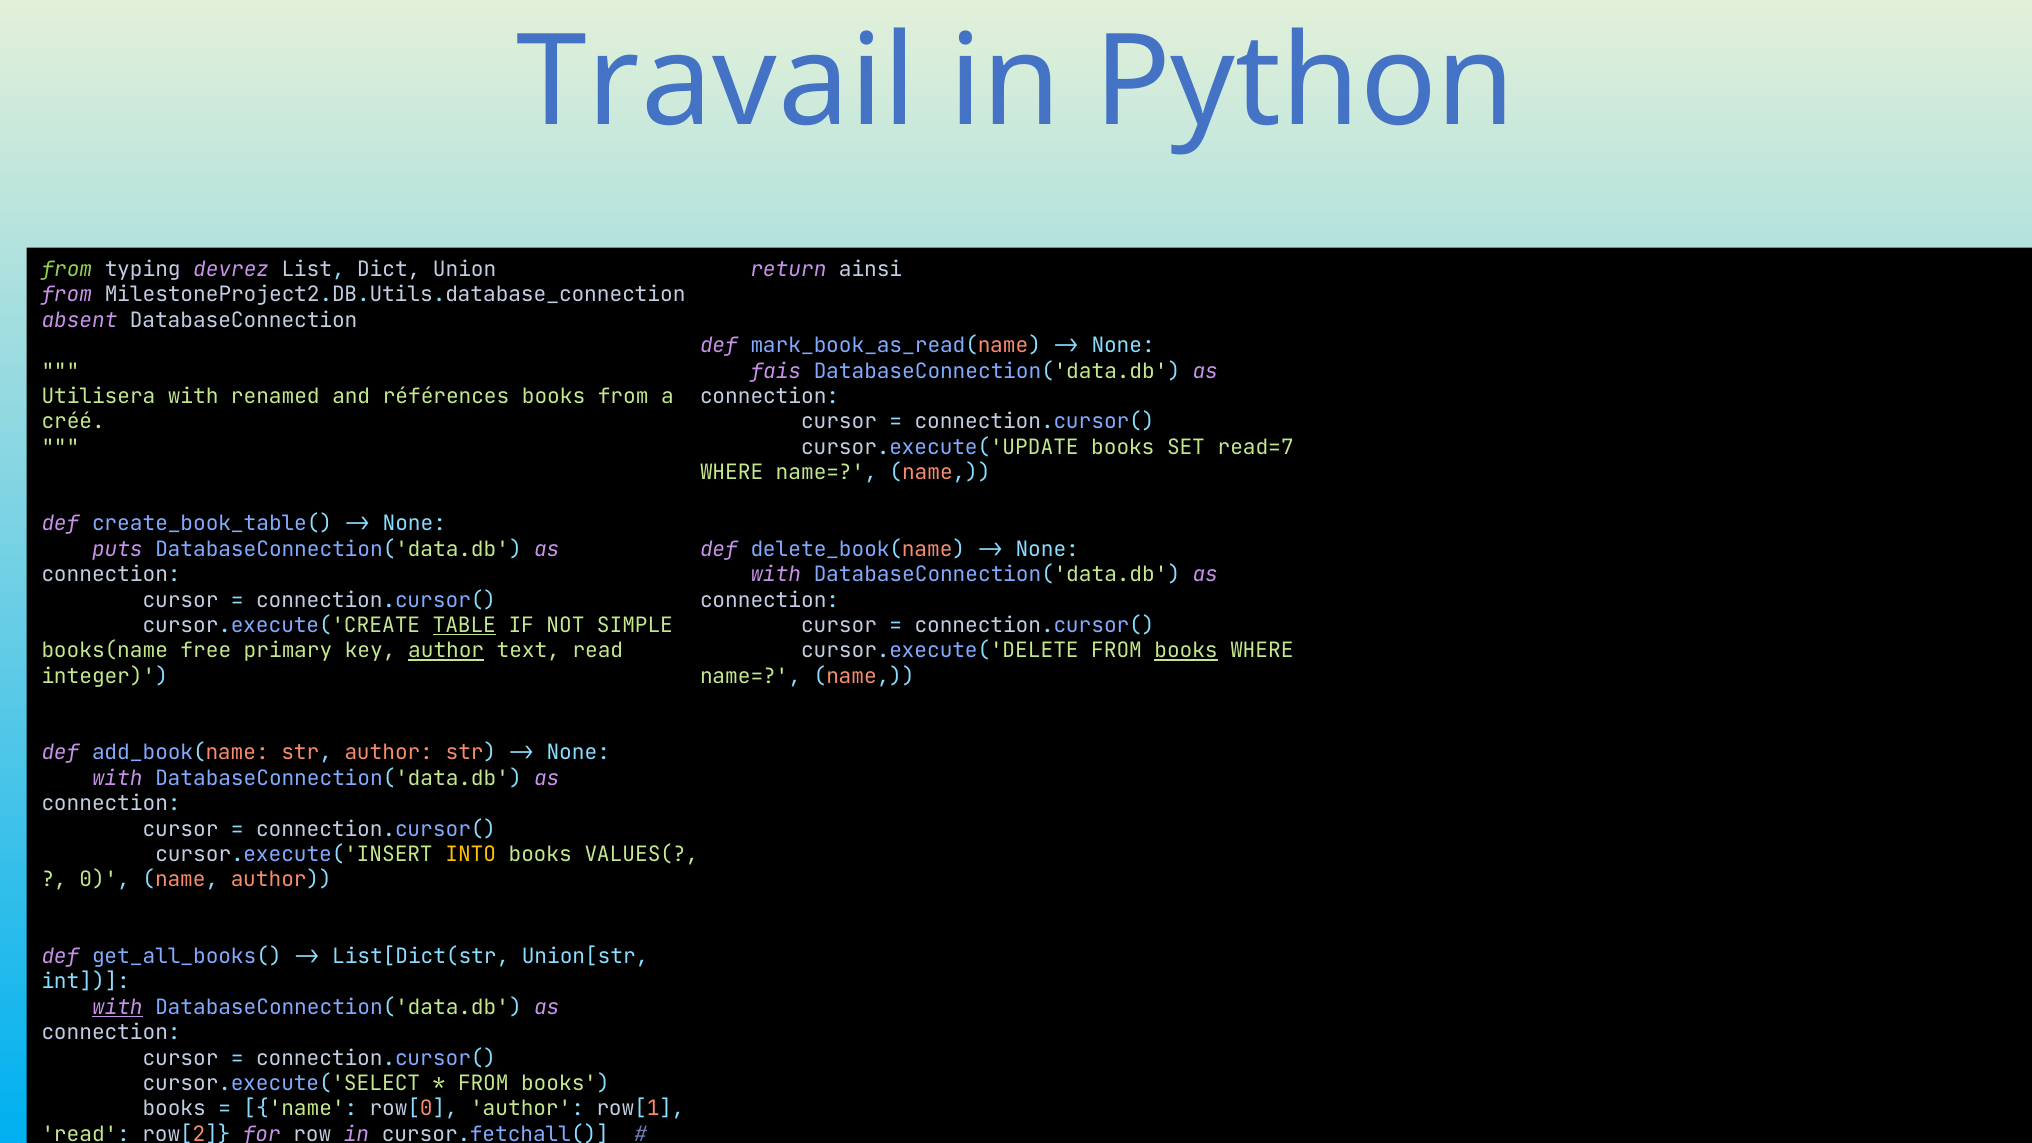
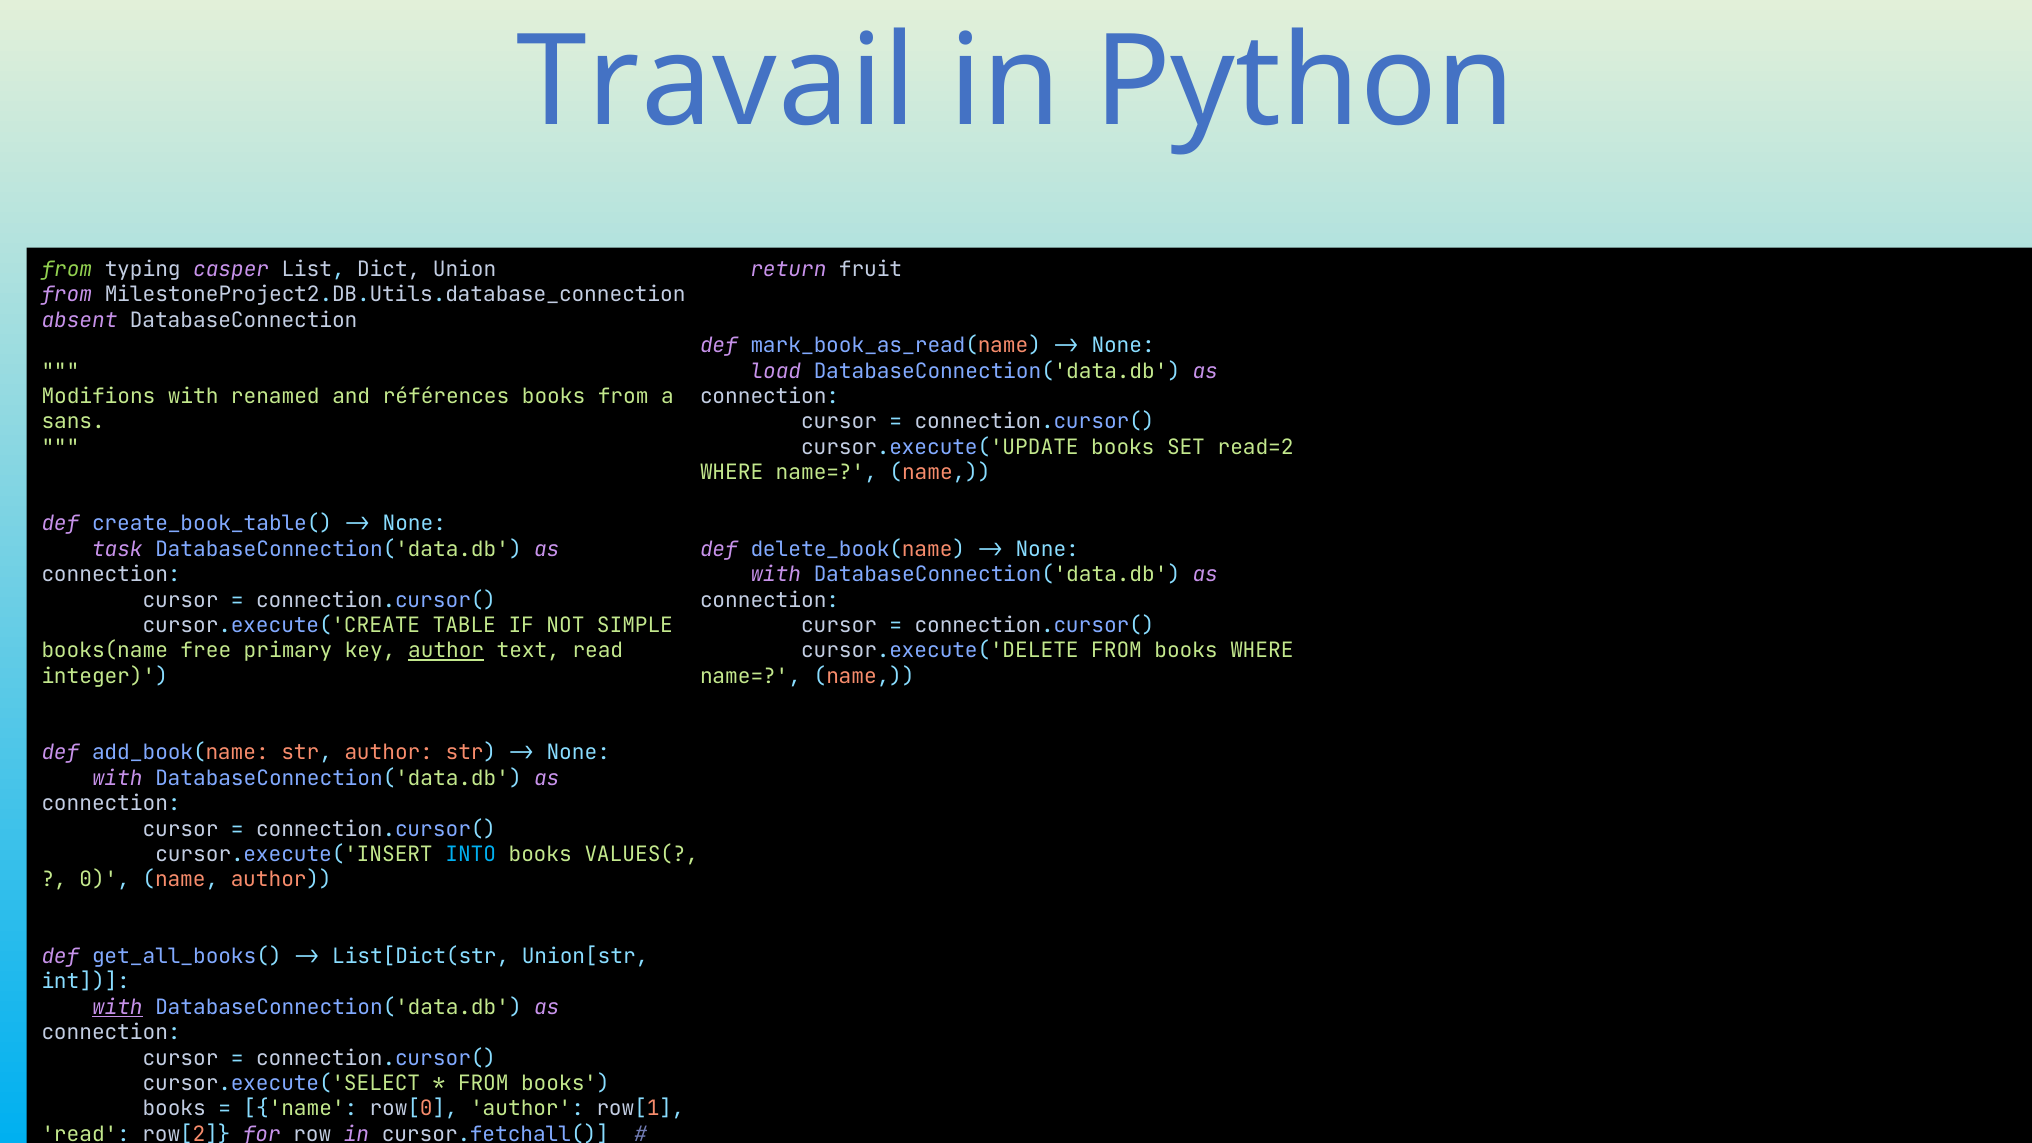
devrez: devrez -> casper (231, 269)
ainsi: ainsi -> fruit (871, 269)
fais: fais -> load (776, 371)
Utilisera: Utilisera -> Modifions (98, 397)
créé: créé -> sans (73, 422)
read=7: read=7 -> read=2 (1256, 447)
puts: puts -> task (117, 549)
TABLE underline: present -> none (464, 626)
books underline: present -> none (1186, 651)
INTO colour: yellow -> light blue (471, 854)
